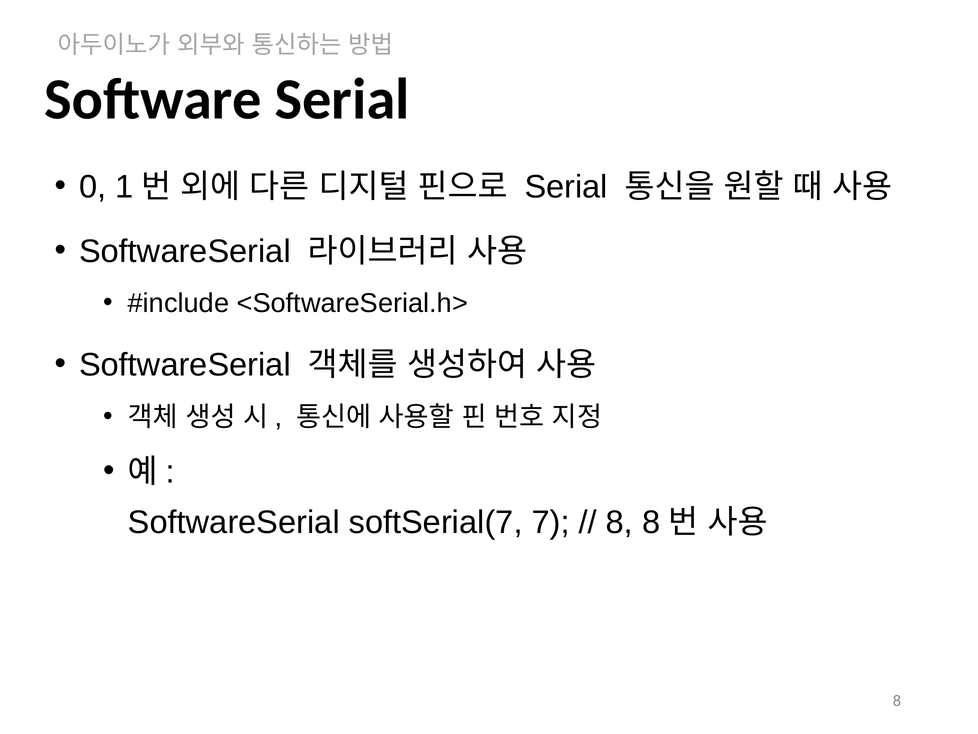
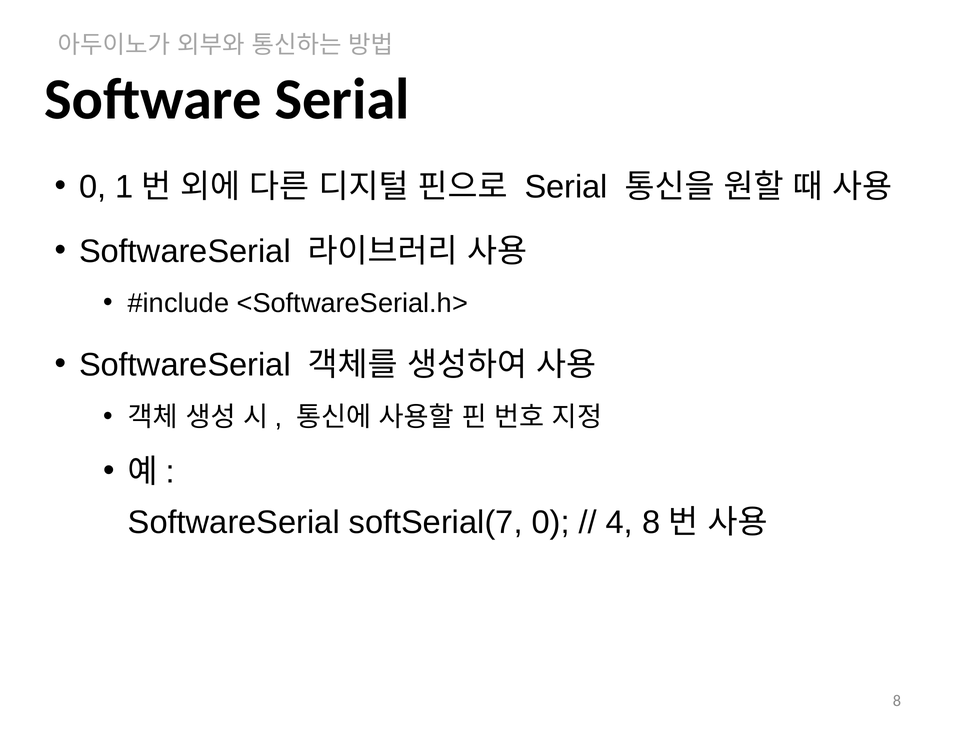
softSerial(7 7: 7 -> 0 (551, 522)
8: 8 -> 4 (619, 522)
